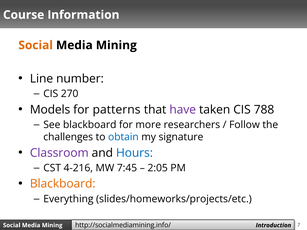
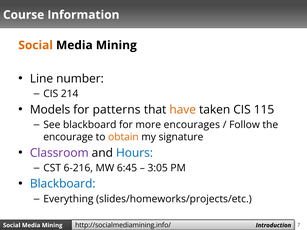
270: 270 -> 214 (70, 94)
have colour: purple -> orange (183, 110)
788: 788 -> 115 (264, 110)
researchers: researchers -> encourages (192, 125)
challenges: challenges -> encourage (68, 137)
obtain colour: blue -> orange (123, 137)
4-216: 4-216 -> 6-216 (78, 168)
7:45: 7:45 -> 6:45 (127, 168)
2:05: 2:05 -> 3:05 (158, 168)
Blackboard colour: orange -> blue (63, 184)
